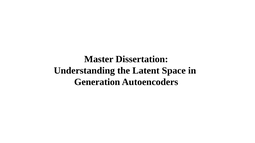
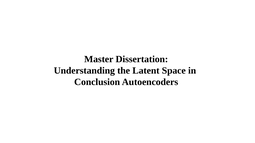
Generation: Generation -> Conclusion (97, 82)
